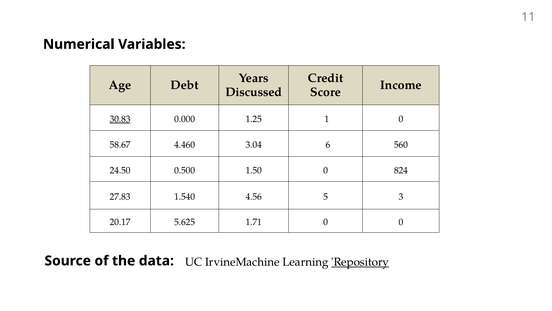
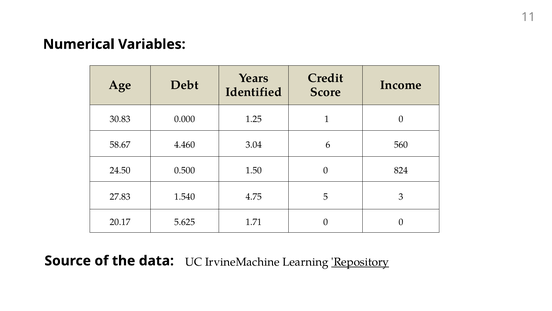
Discussed: Discussed -> Identified (254, 92)
30.83 underline: present -> none (120, 119)
4.56: 4.56 -> 4.75 (254, 196)
